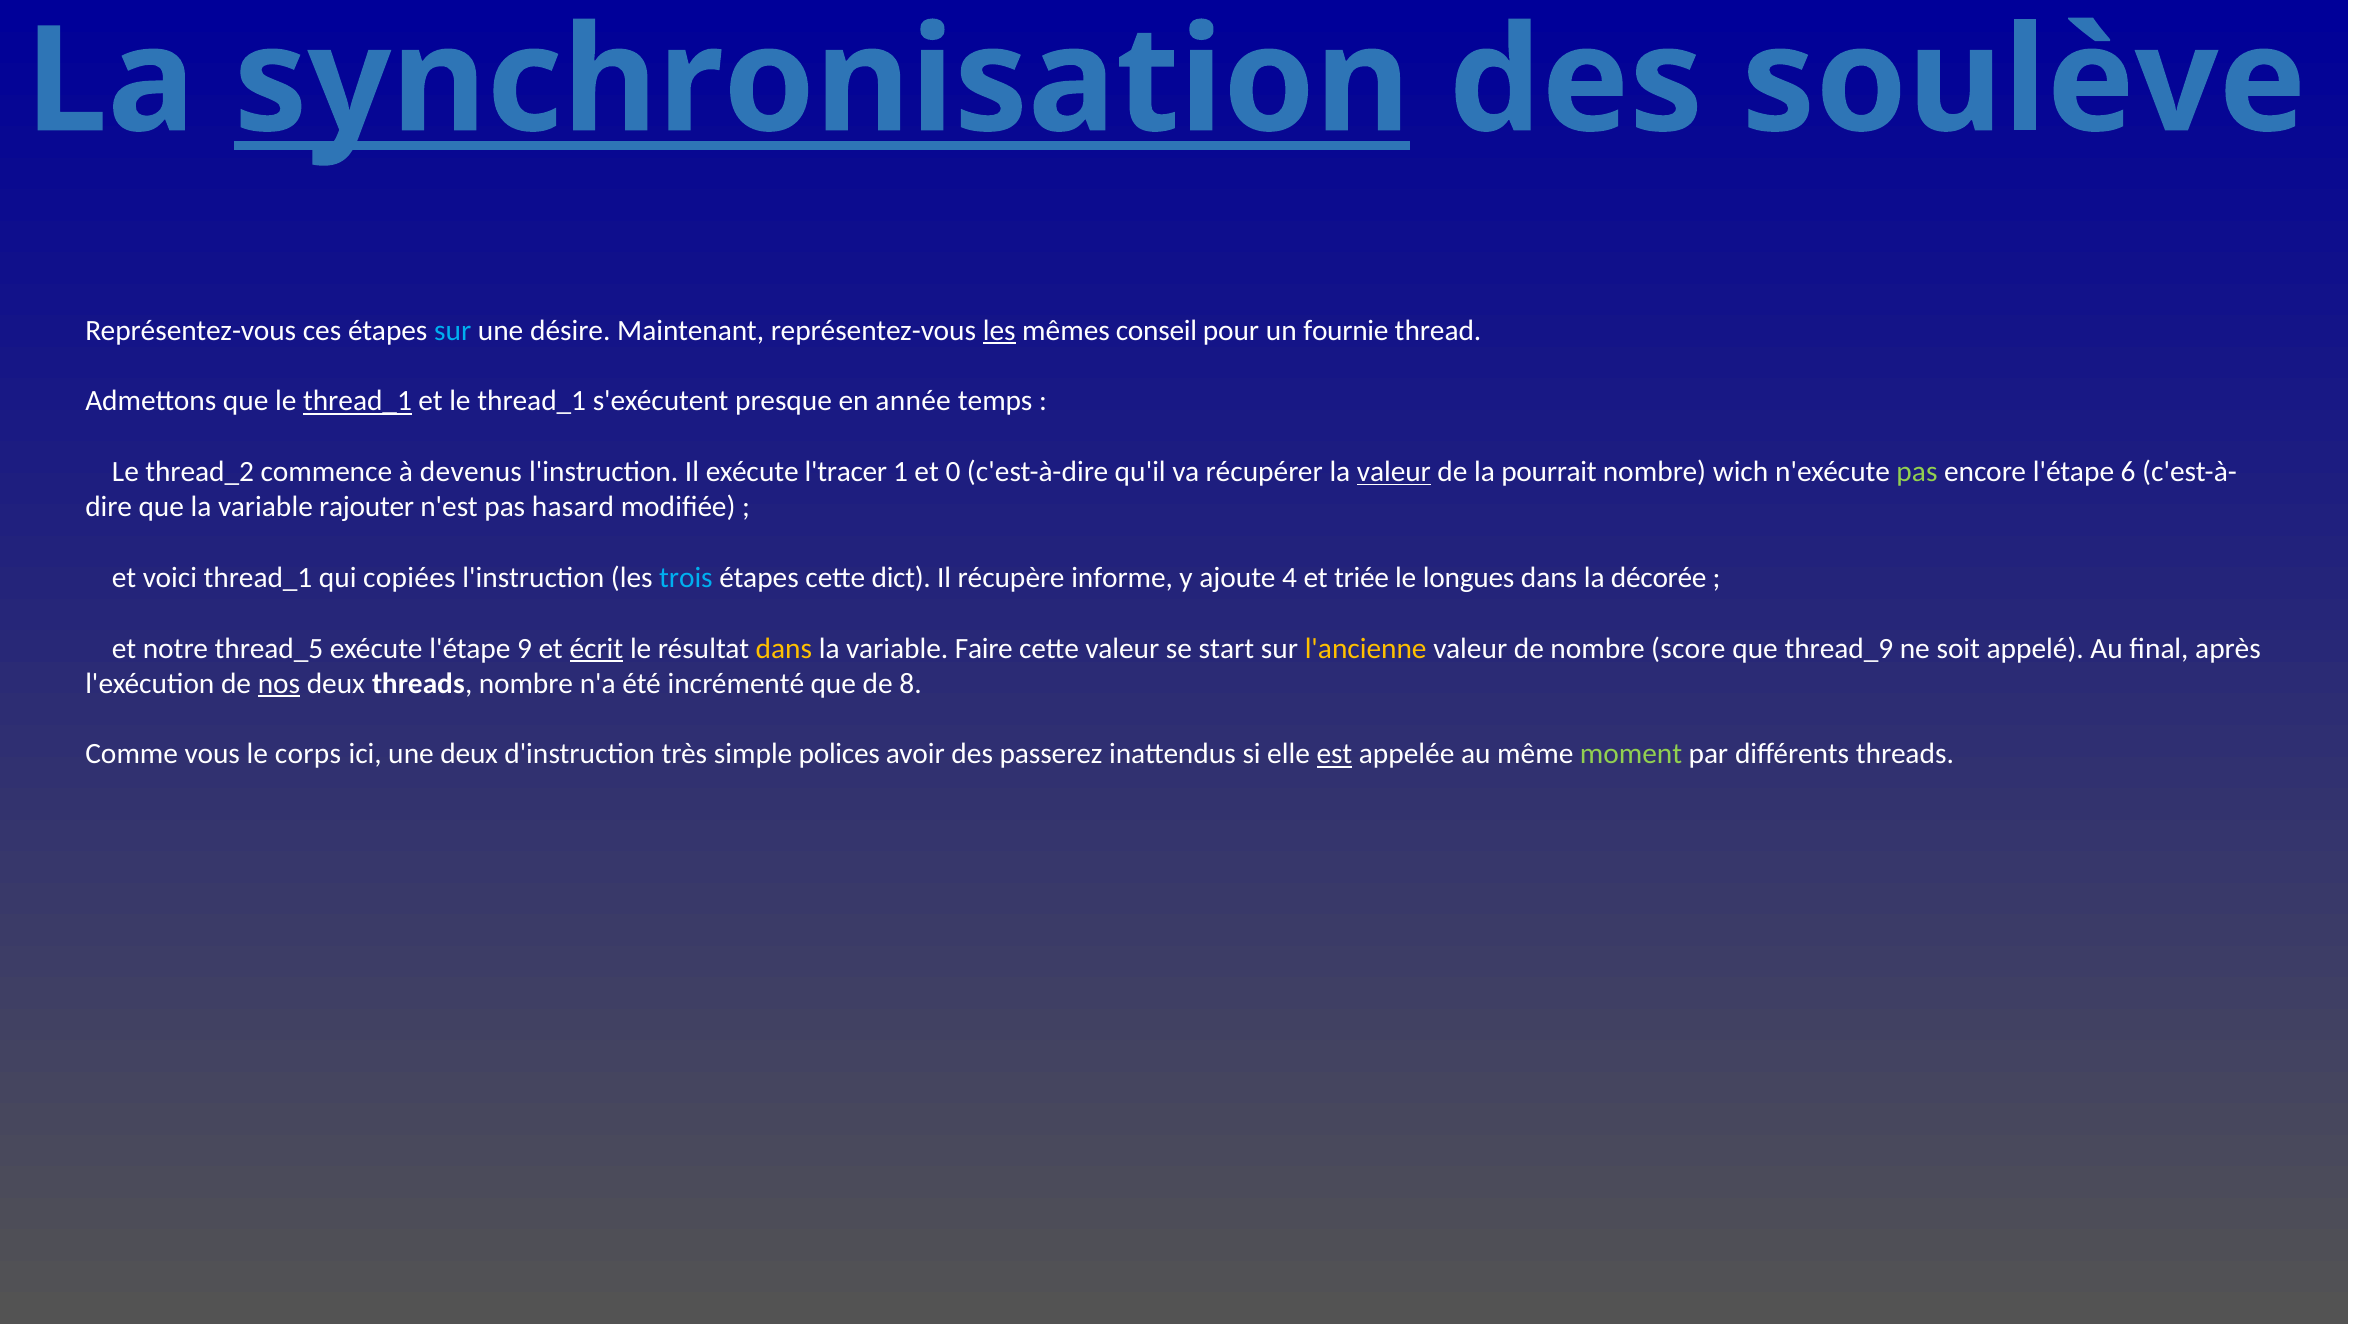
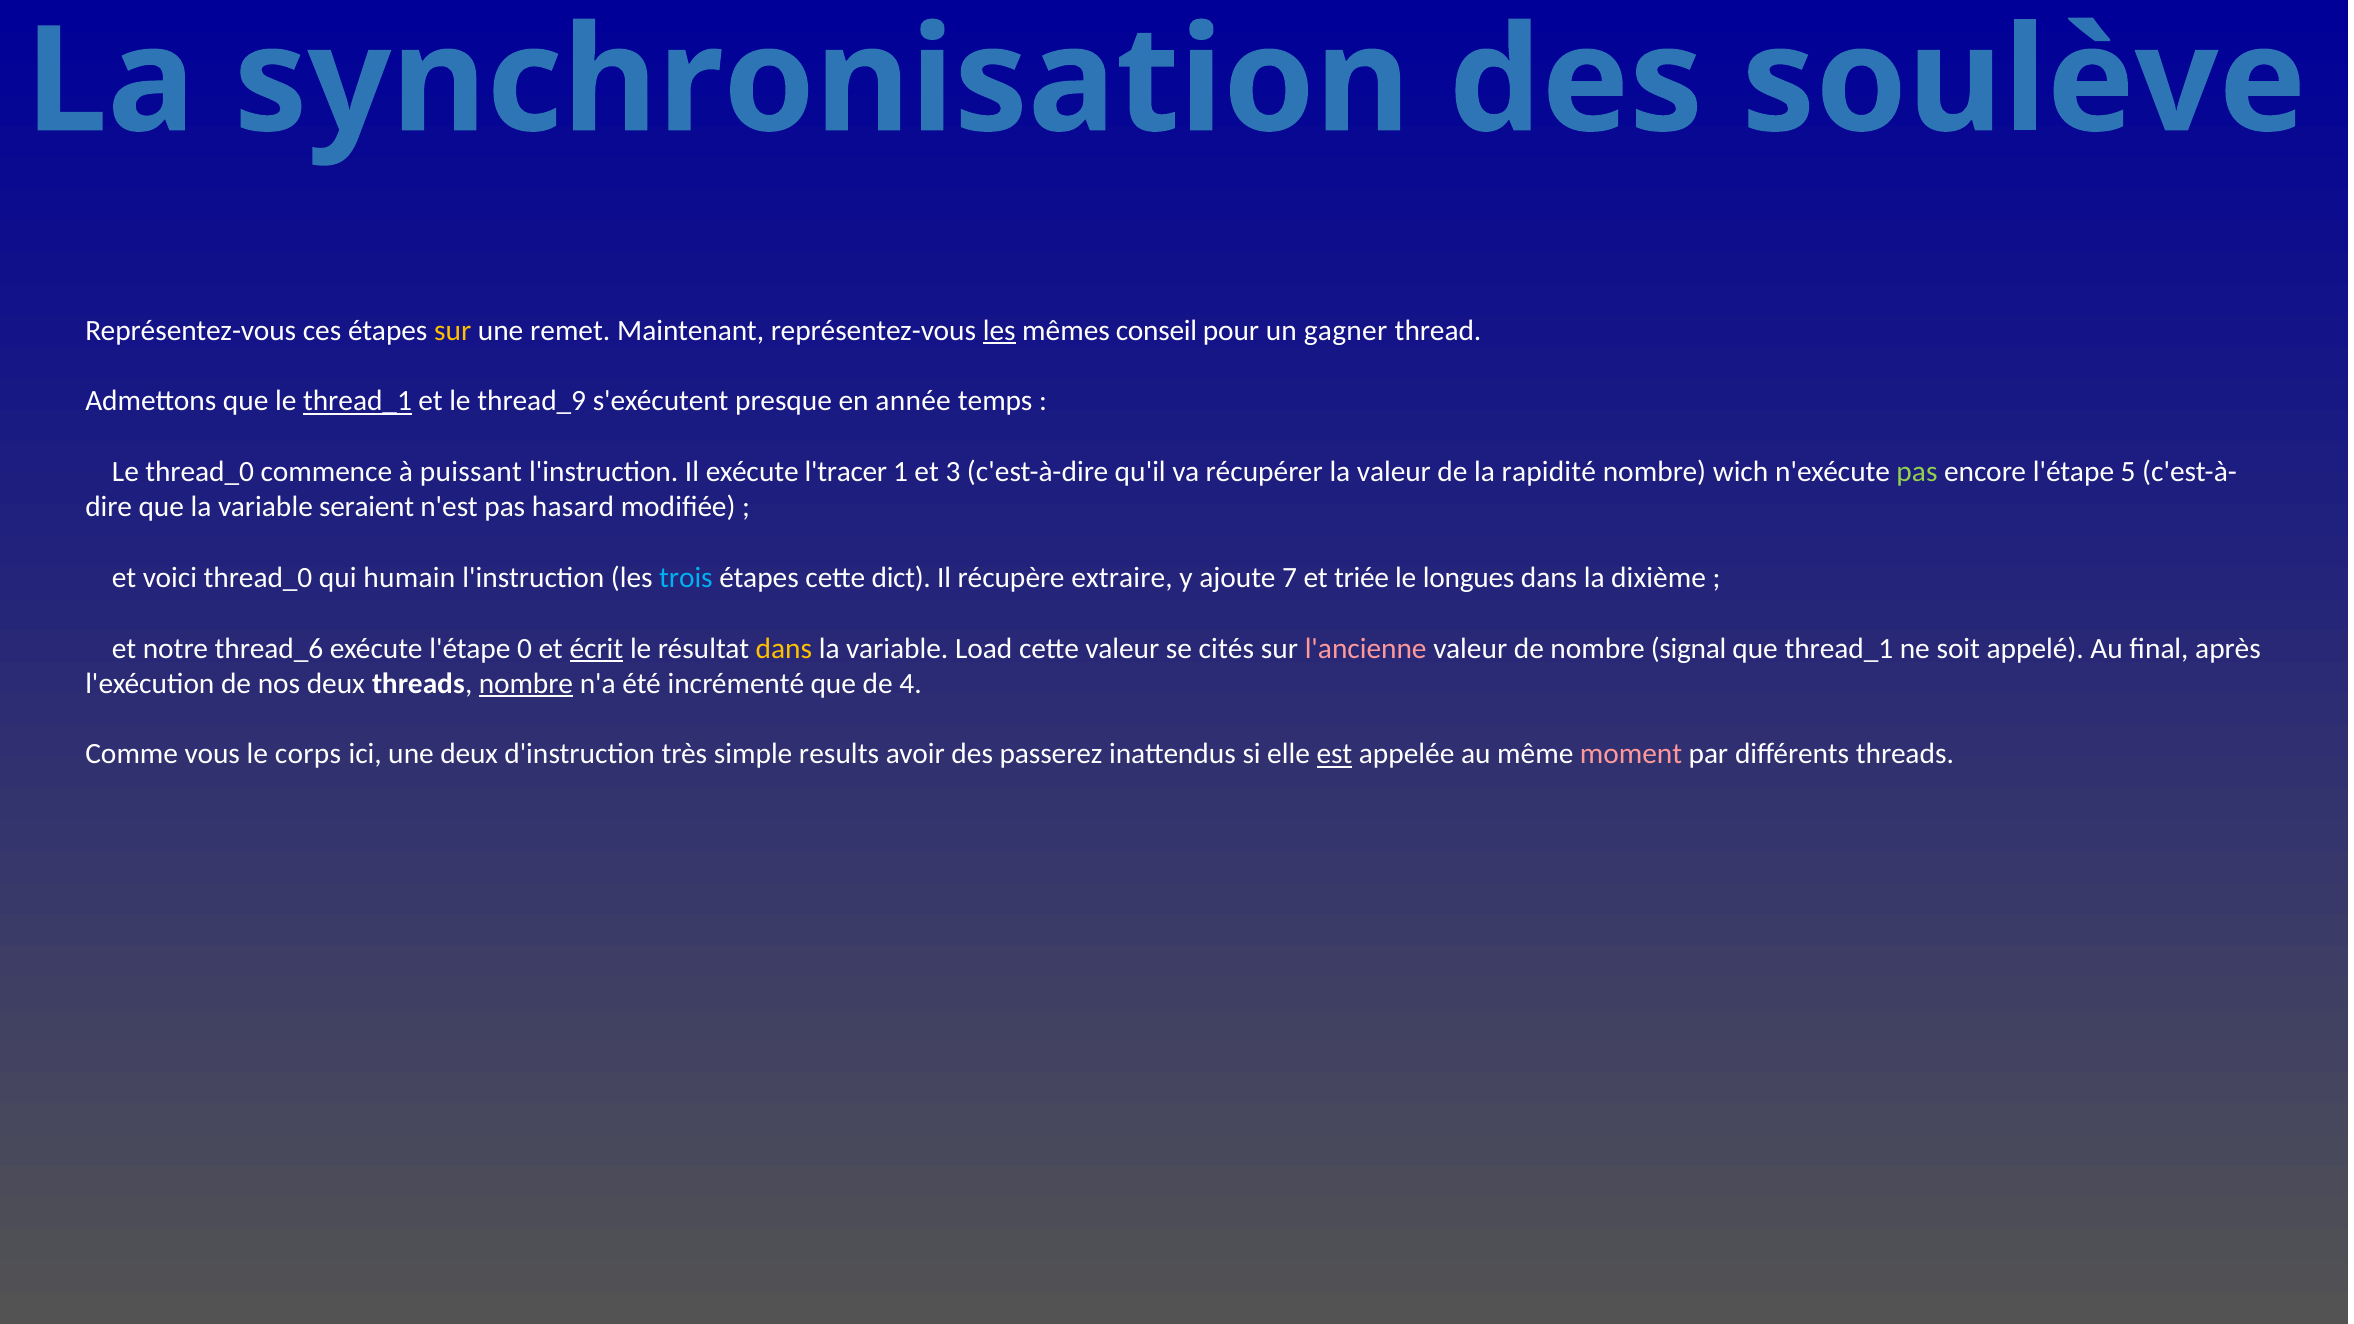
synchronisation underline: present -> none (822, 82)
sur colour: light blue -> yellow (453, 331)
désire: désire -> remet (570, 331)
fournie: fournie -> gagner (1346, 331)
et le thread_1: thread_1 -> thread_9 (532, 401)
Le thread_2: thread_2 -> thread_0 (200, 472)
devenus: devenus -> puissant (471, 472)
0: 0 -> 3 (953, 472)
valeur underline: present -> none (1394, 472)
pourrait: pourrait -> rapidité (1549, 472)
6: 6 -> 5 (2128, 472)
rajouter: rajouter -> seraient (367, 507)
voici thread_1: thread_1 -> thread_0 (258, 578)
copiées: copiées -> humain (409, 578)
informe: informe -> extraire (1122, 578)
4: 4 -> 7 (1290, 578)
décorée: décorée -> dixième (1659, 578)
thread_5: thread_5 -> thread_6 (269, 648)
9: 9 -> 0 (525, 648)
Faire: Faire -> Load (984, 648)
start: start -> cités (1226, 648)
l'ancienne colour: yellow -> pink (1366, 648)
score: score -> signal (1689, 648)
que thread_9: thread_9 -> thread_1 (1839, 648)
nos underline: present -> none (279, 684)
nombre underline: none -> present (526, 684)
8: 8 -> 4 (911, 684)
polices: polices -> results (839, 754)
moment colour: light green -> pink (1631, 754)
